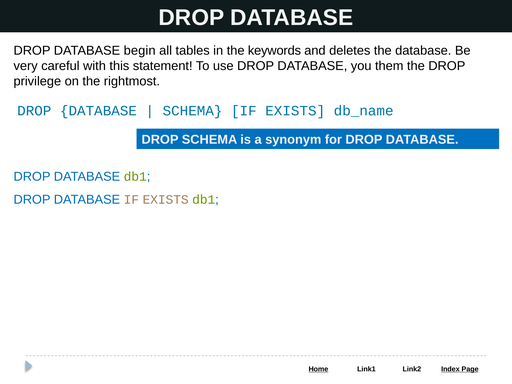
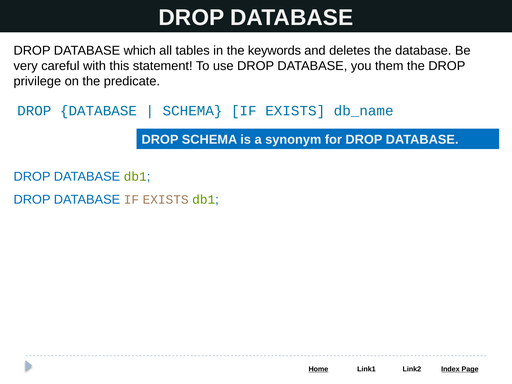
begin: begin -> which (140, 50)
rightmost: rightmost -> predicate (132, 81)
